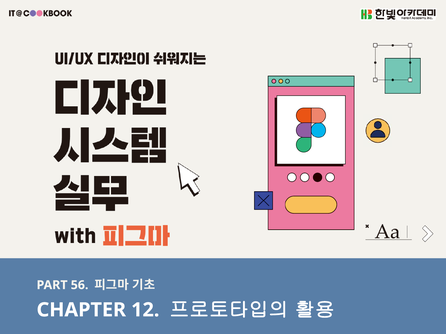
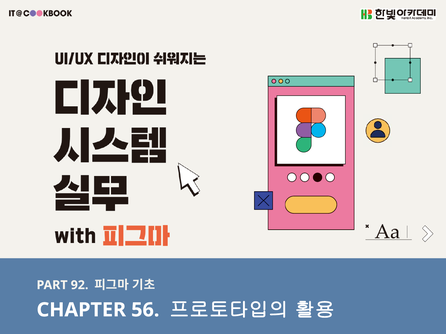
56: 56 -> 92 (80, 285)
12: 12 -> 56 (145, 310)
